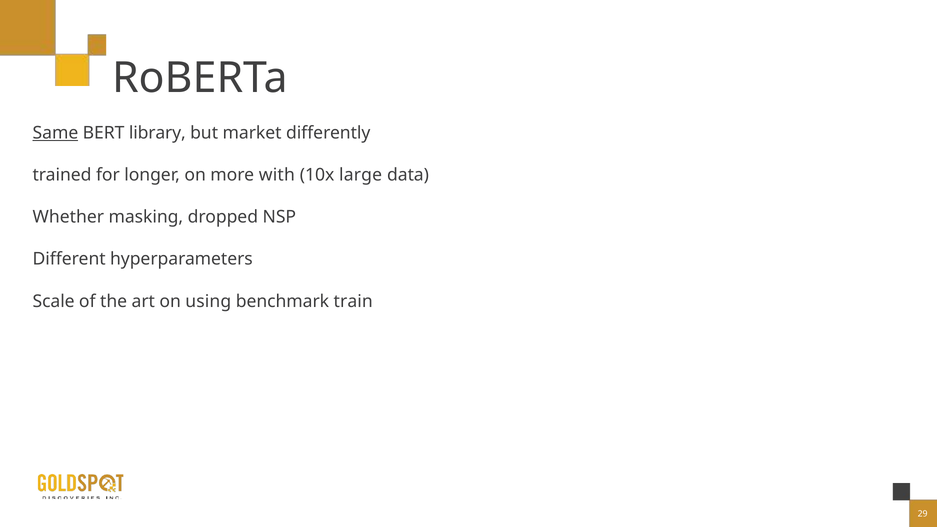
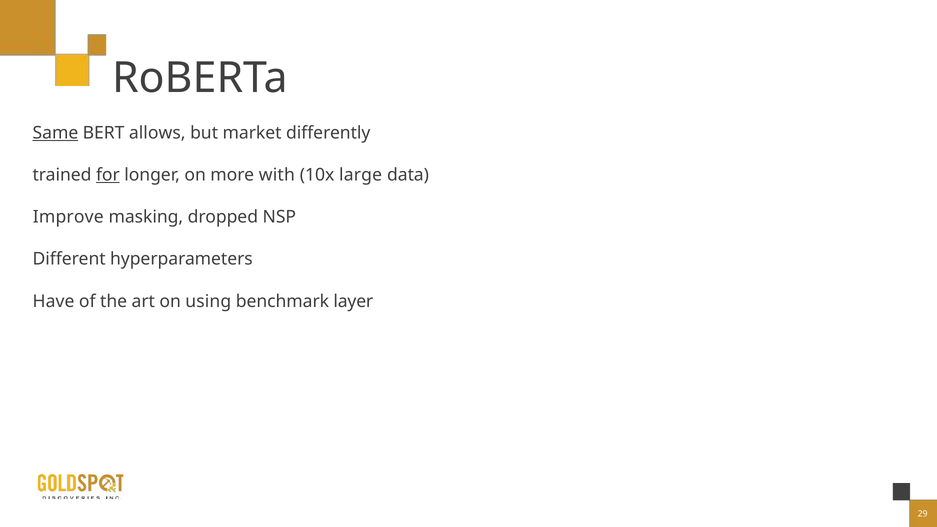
library: library -> allows (157, 133)
for underline: none -> present (108, 175)
Whether: Whether -> Improve (68, 217)
Scale: Scale -> Have (54, 301)
train: train -> layer (353, 301)
